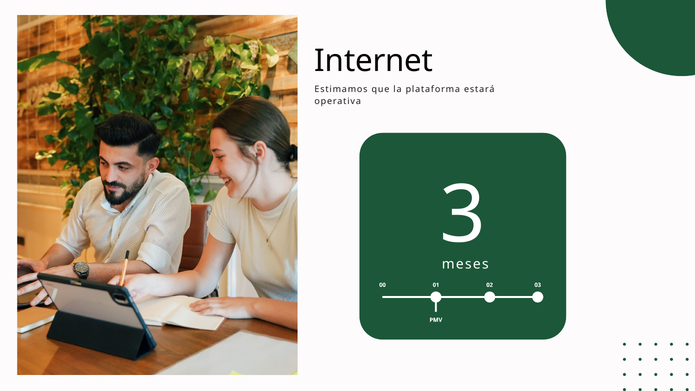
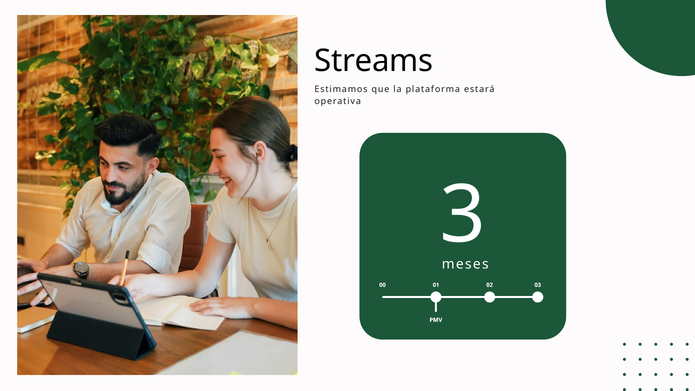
Internet: Internet -> Streams (374, 61)
